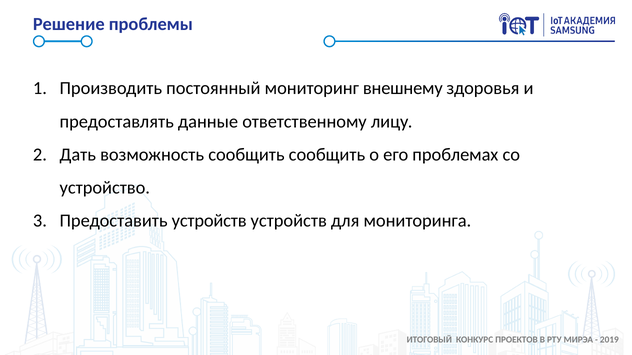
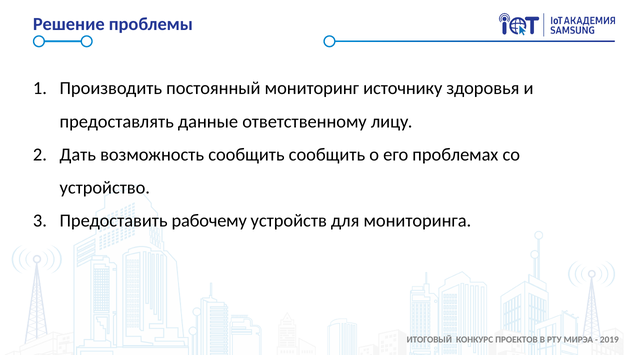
внешнему: внешнему -> источнику (403, 88)
Предоставить устройств: устройств -> рабочему (209, 221)
